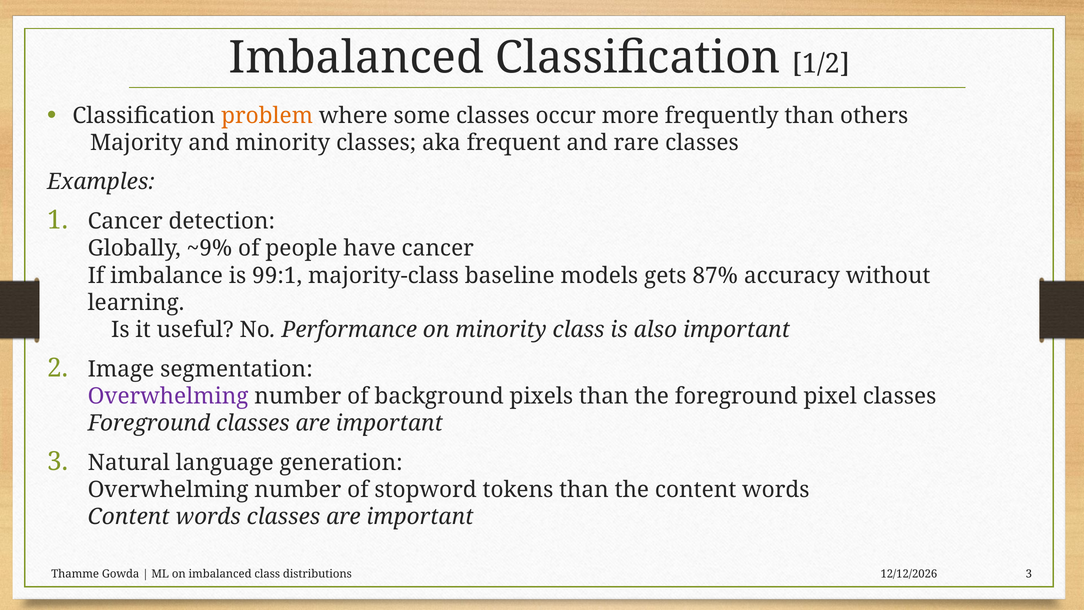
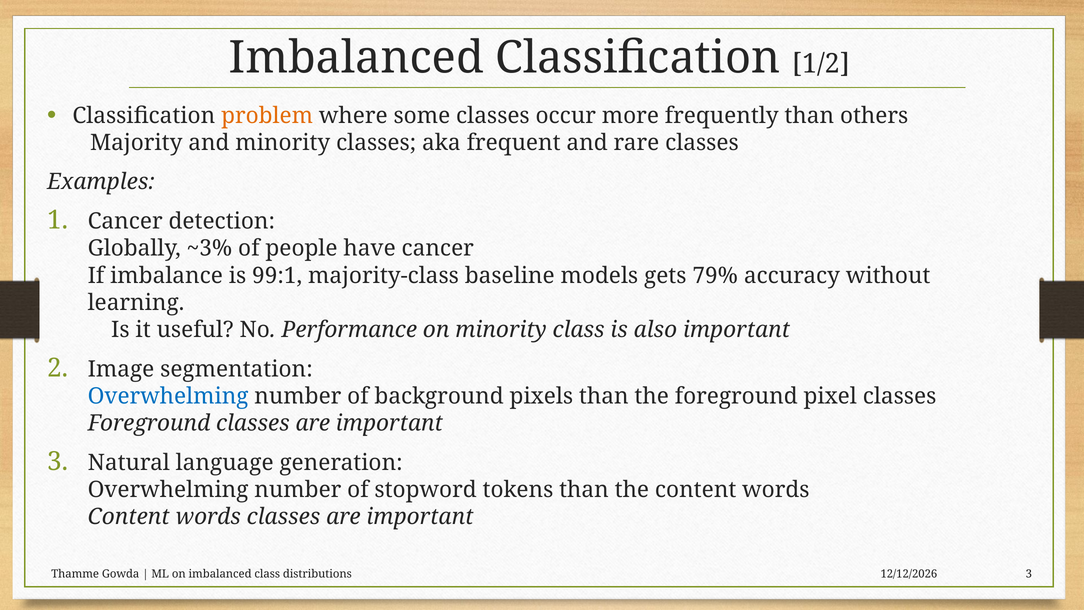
~9%: ~9% -> ~3% (209, 248)
87%: 87% -> 79% (715, 275)
Overwhelming colour: purple -> blue (168, 396)
